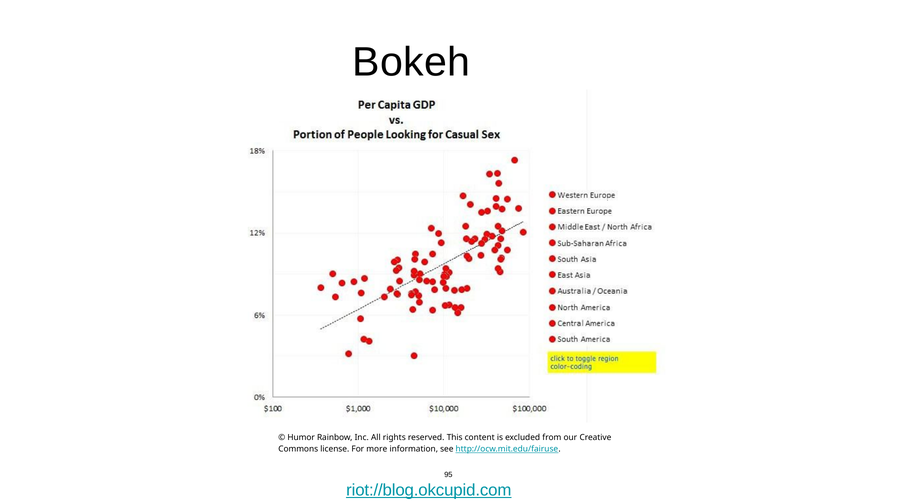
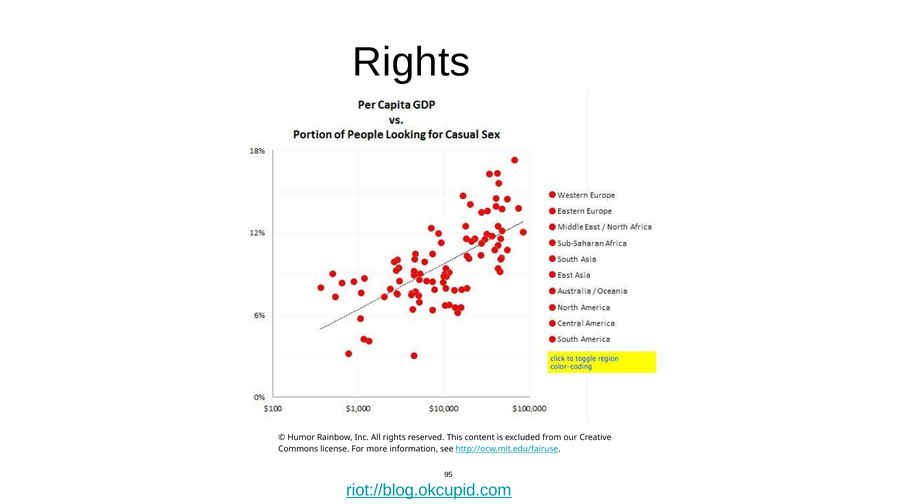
Bokeh: Bokeh -> Rights (411, 63)
